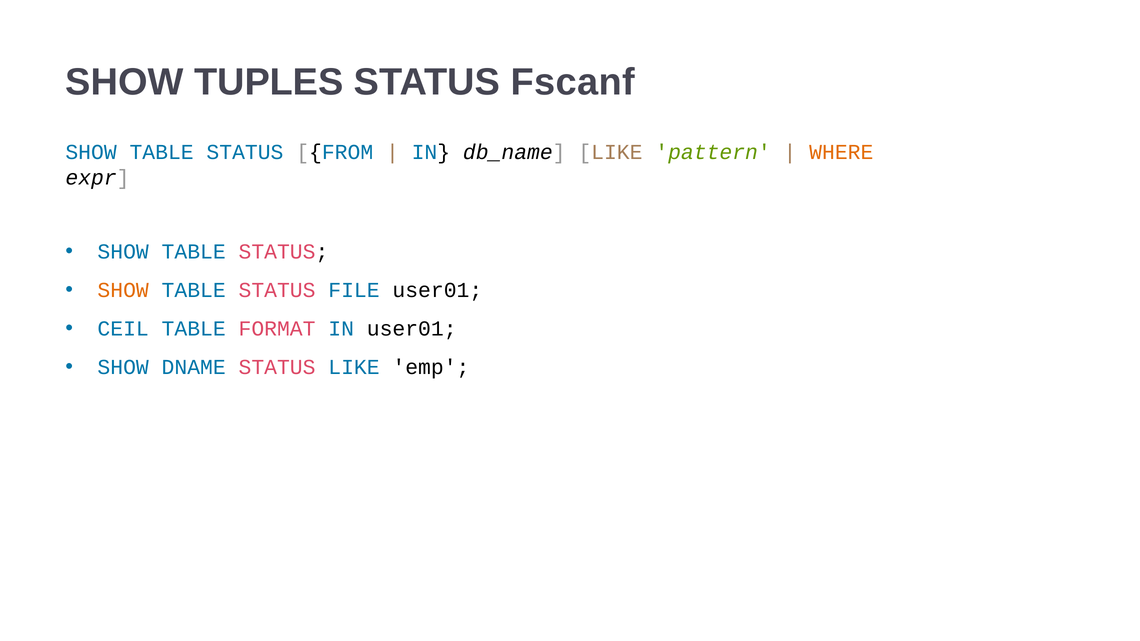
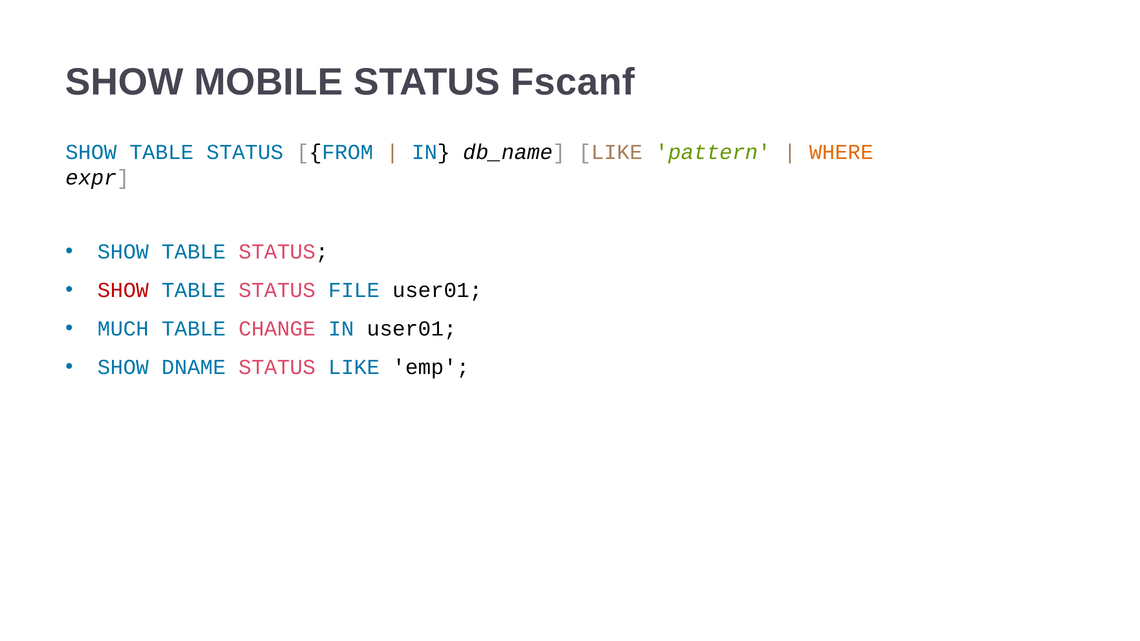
TUPLES: TUPLES -> MOBILE (269, 82)
SHOW colour: orange -> red (123, 291)
CEIL: CEIL -> MUCH (123, 329)
FORMAT: FORMAT -> CHANGE (277, 329)
